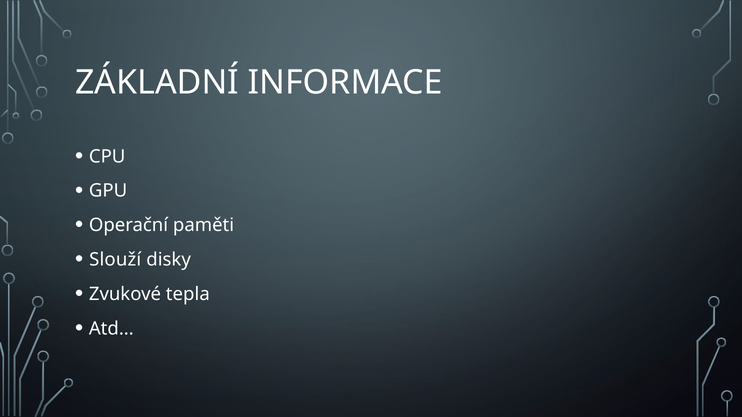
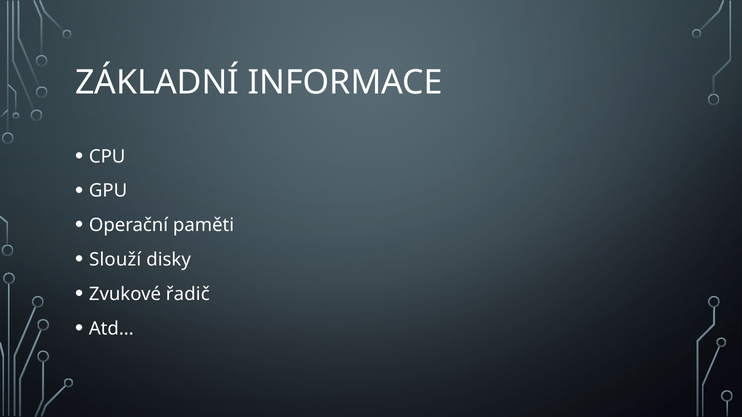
tepla: tepla -> řadič (188, 294)
